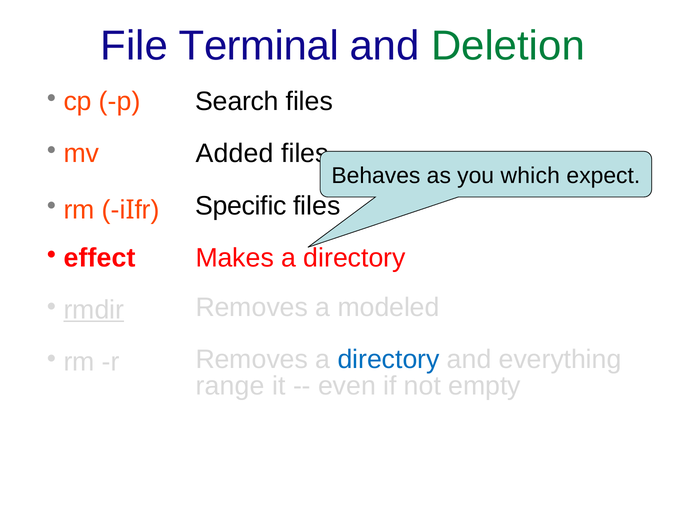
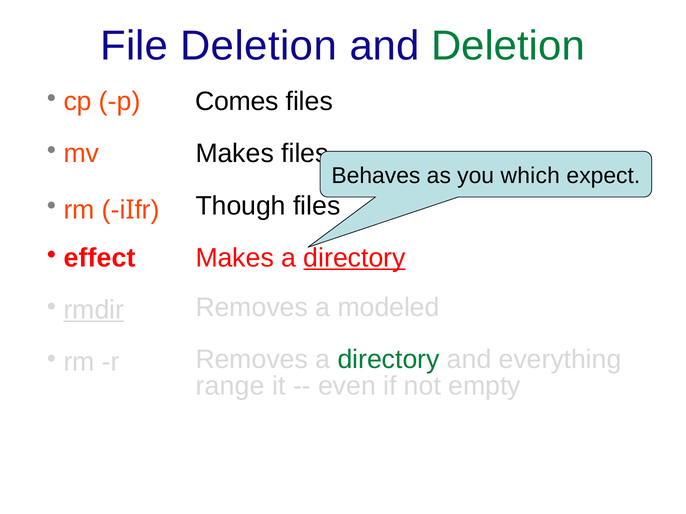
File Terminal: Terminal -> Deletion (259, 46)
Search: Search -> Comes (237, 102)
mv Added: Added -> Makes (235, 154)
Specific: Specific -> Though (241, 206)
directory underline: none -> present (355, 258)
directory colour: blue -> green (389, 360)
